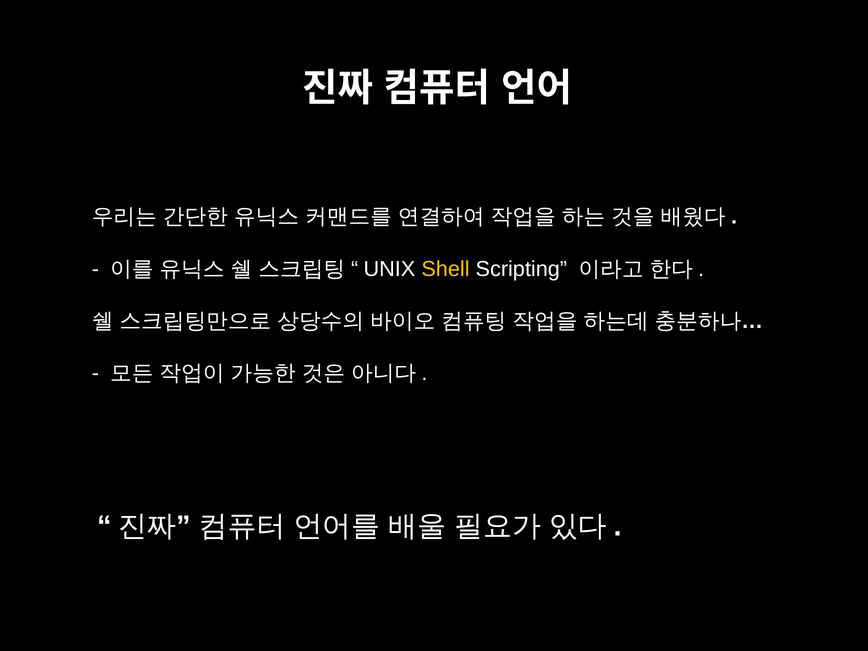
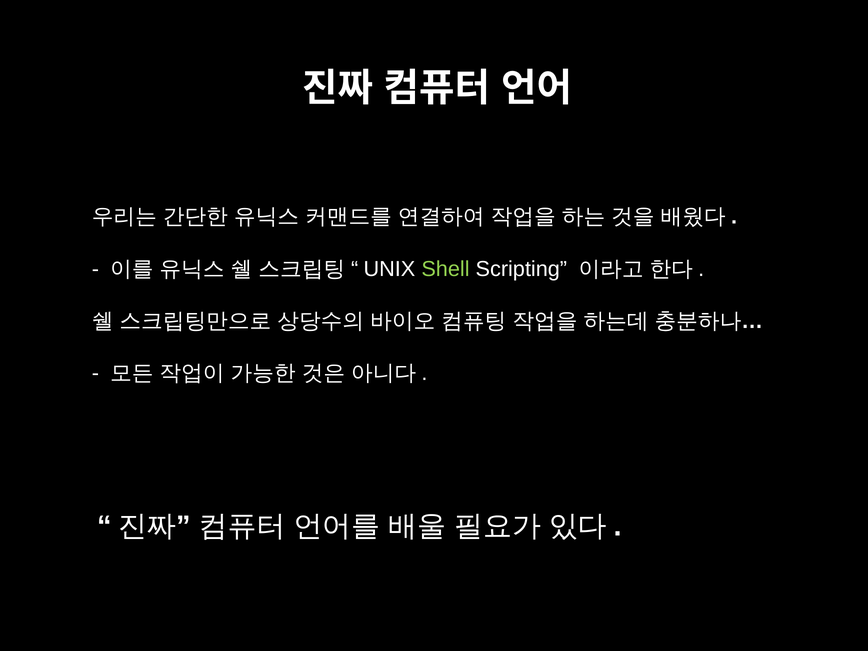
Shell colour: yellow -> light green (445, 269)
